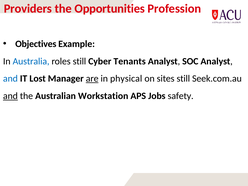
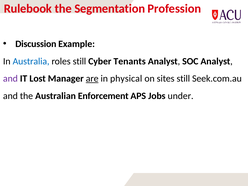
Providers: Providers -> Rulebook (28, 9)
Opportunities: Opportunities -> Segmentation (110, 9)
Objectives: Objectives -> Discussion (36, 44)
and colour: blue -> purple (10, 79)
and underline: present -> none (10, 96)
Workstation: Workstation -> Enforcement (103, 96)
safety: safety -> under (181, 96)
